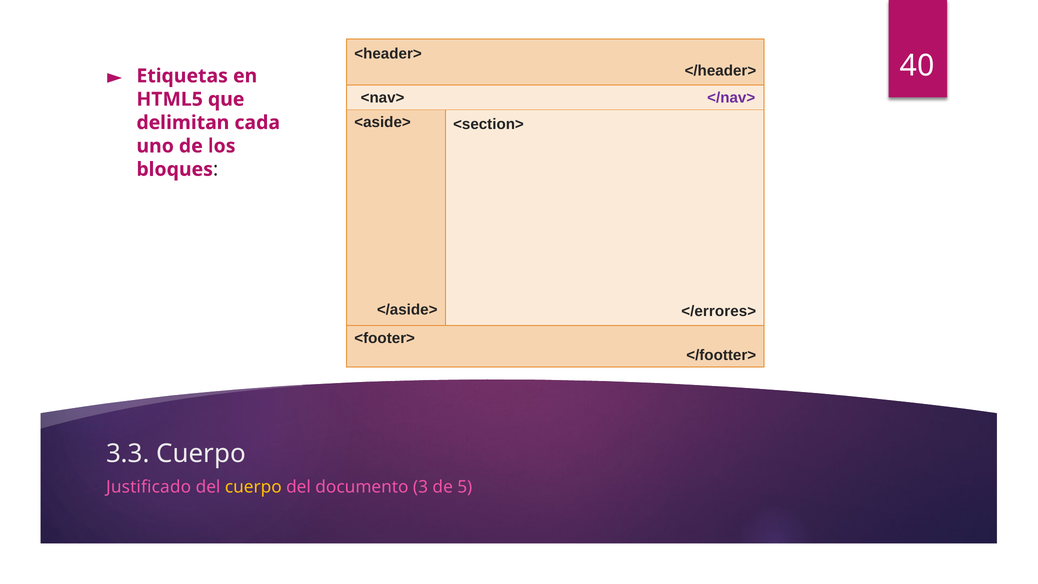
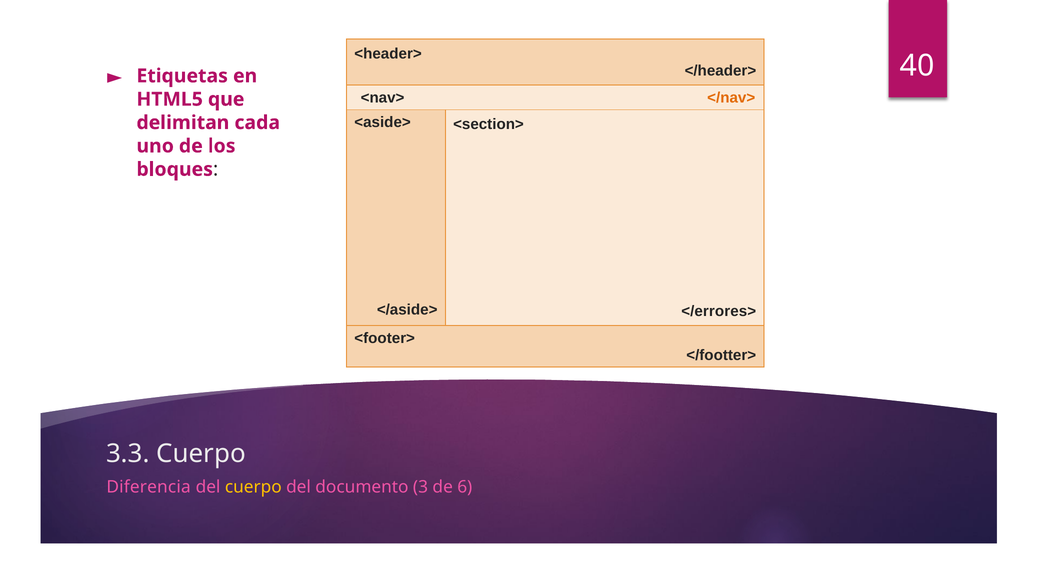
</nav> colour: purple -> orange (731, 98)
Justificado: Justificado -> Diferencia (149, 487)
5: 5 -> 6 (465, 487)
